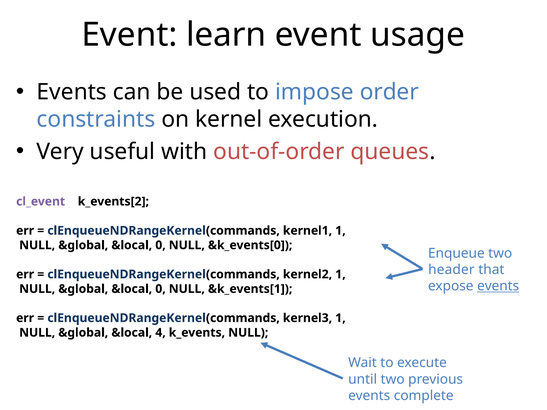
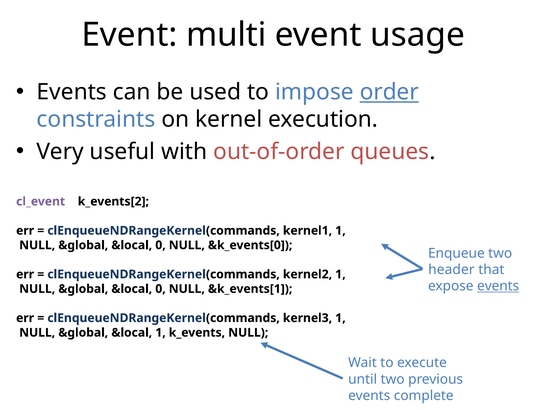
learn: learn -> multi (226, 35)
order underline: none -> present (389, 92)
&local 4: 4 -> 1 (161, 333)
